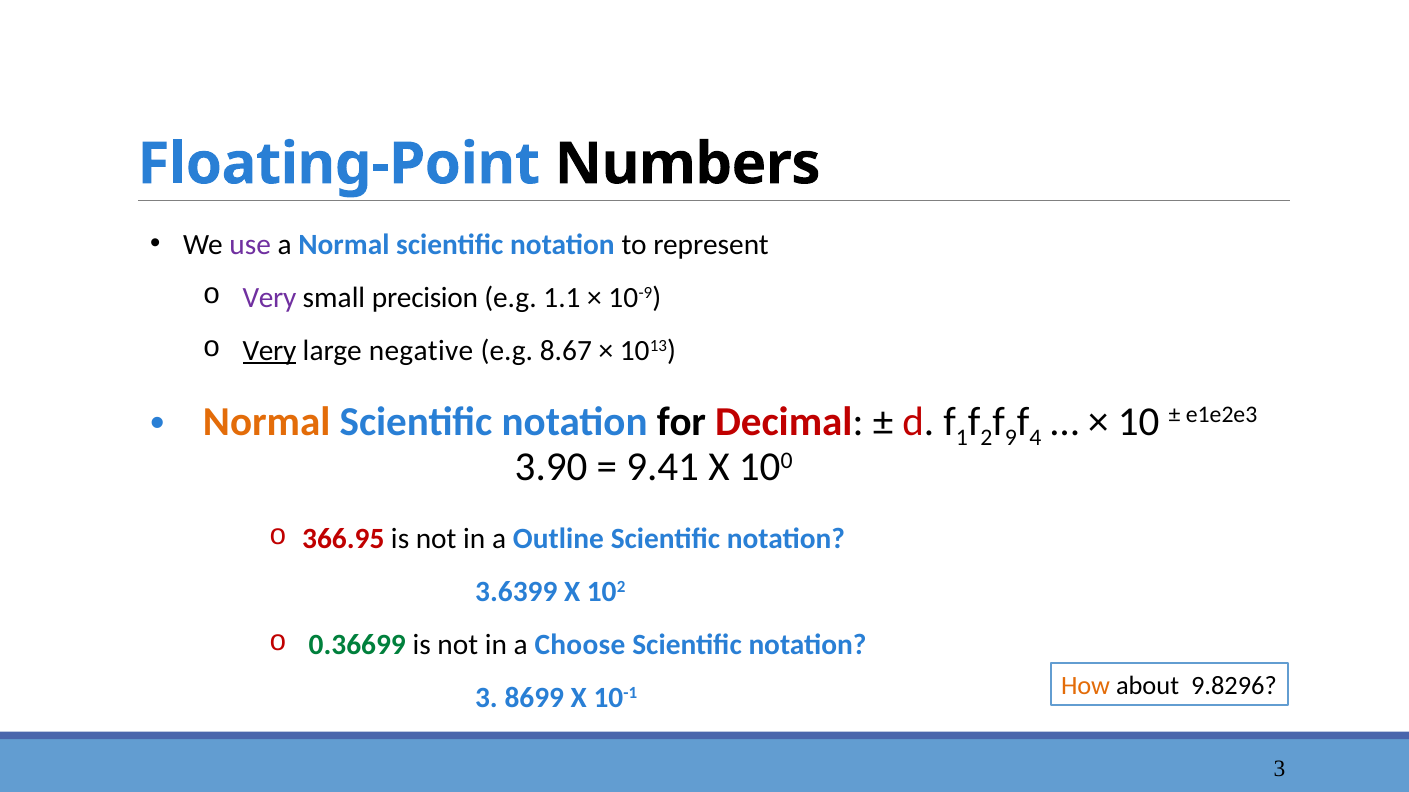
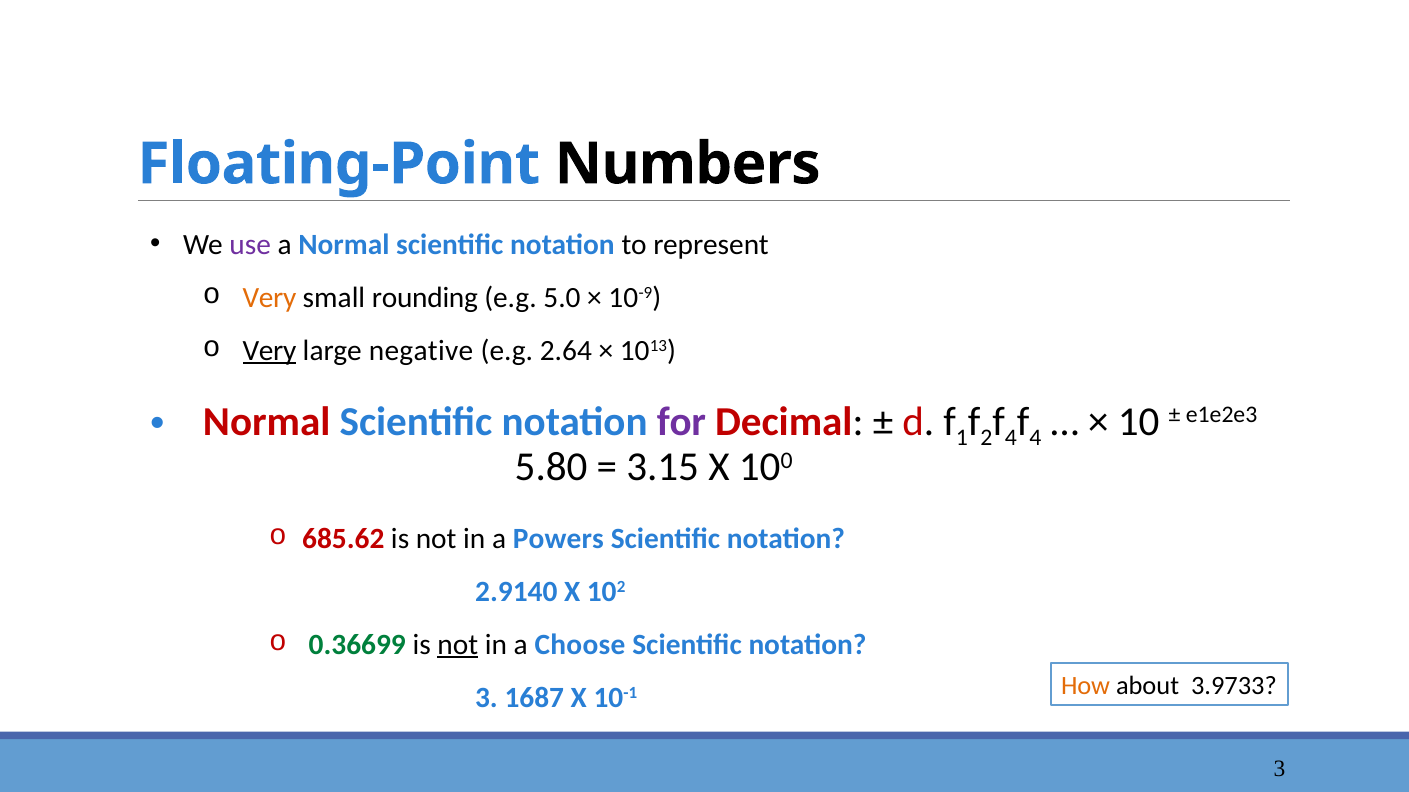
Very colour: purple -> orange (269, 298)
precision: precision -> rounding (425, 298)
1.1: 1.1 -> 5.0 (562, 298)
8.67: 8.67 -> 2.64 (566, 351)
Normal colour: orange -> red (267, 422)
for colour: black -> purple (681, 422)
9: 9 -> 4 (1011, 438)
3.90: 3.90 -> 5.80 (551, 467)
9.41: 9.41 -> 3.15 (663, 467)
366.95: 366.95 -> 685.62 (343, 539)
Outline: Outline -> Powers (558, 539)
3.6399: 3.6399 -> 2.9140 (516, 592)
not underline: none -> present (458, 645)
8699: 8699 -> 1687 (534, 698)
9.8296: 9.8296 -> 3.9733 (1234, 686)
